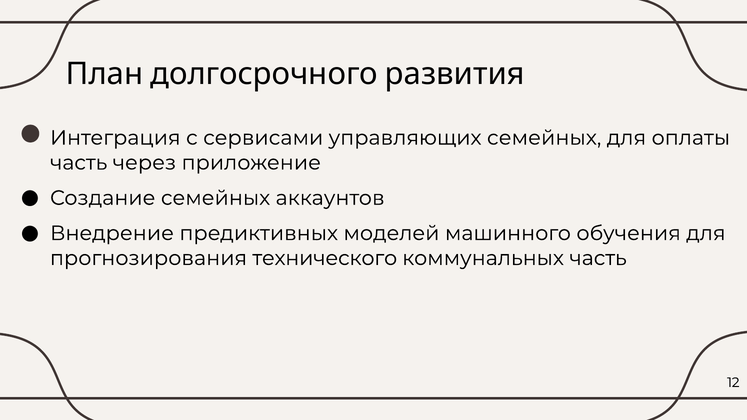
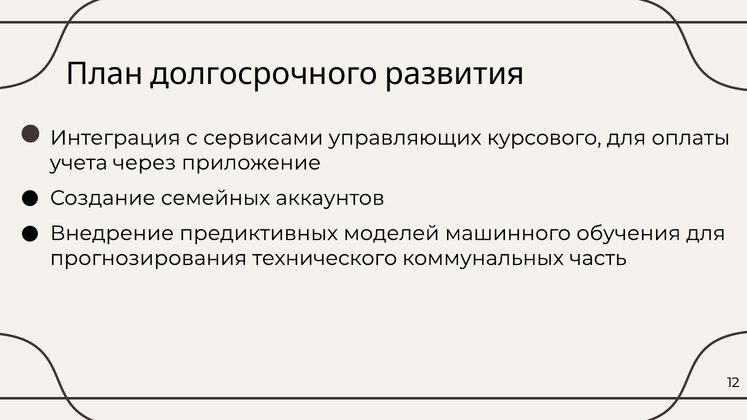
управляющих семейных: семейных -> курсового (544, 138)
часть: часть -> учета (79, 163)
